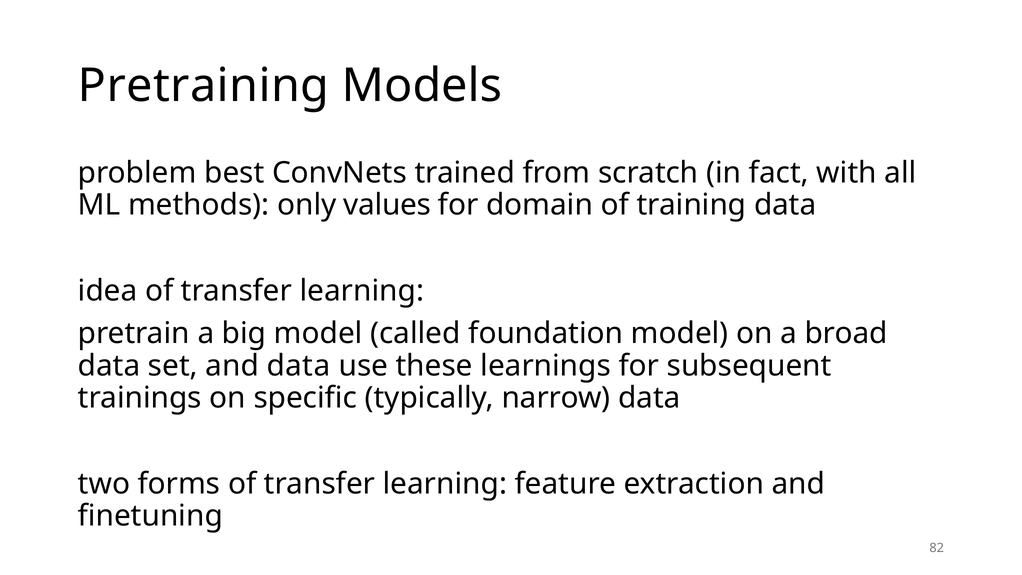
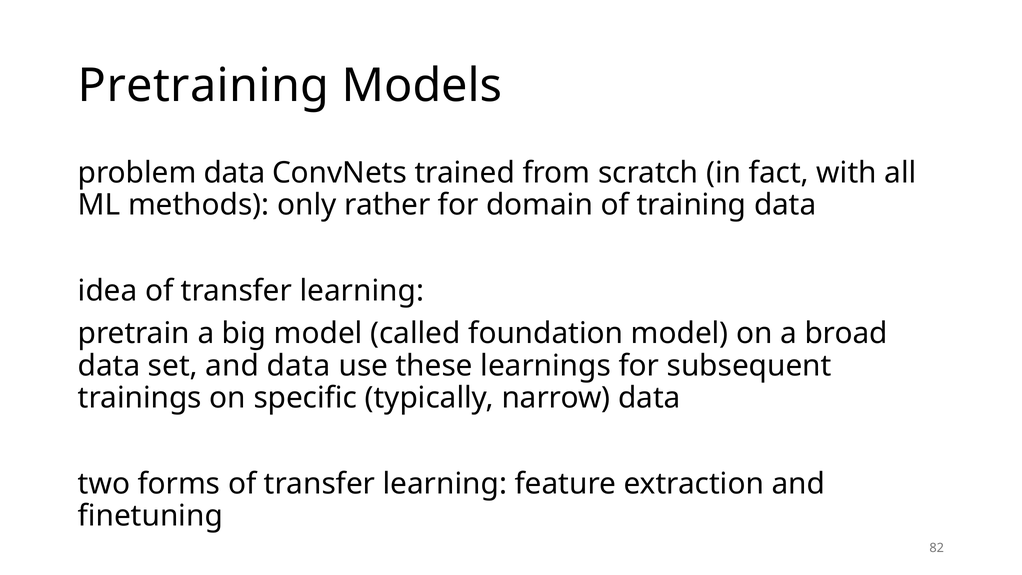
problem best: best -> data (234, 173)
values: values -> rather (387, 205)
